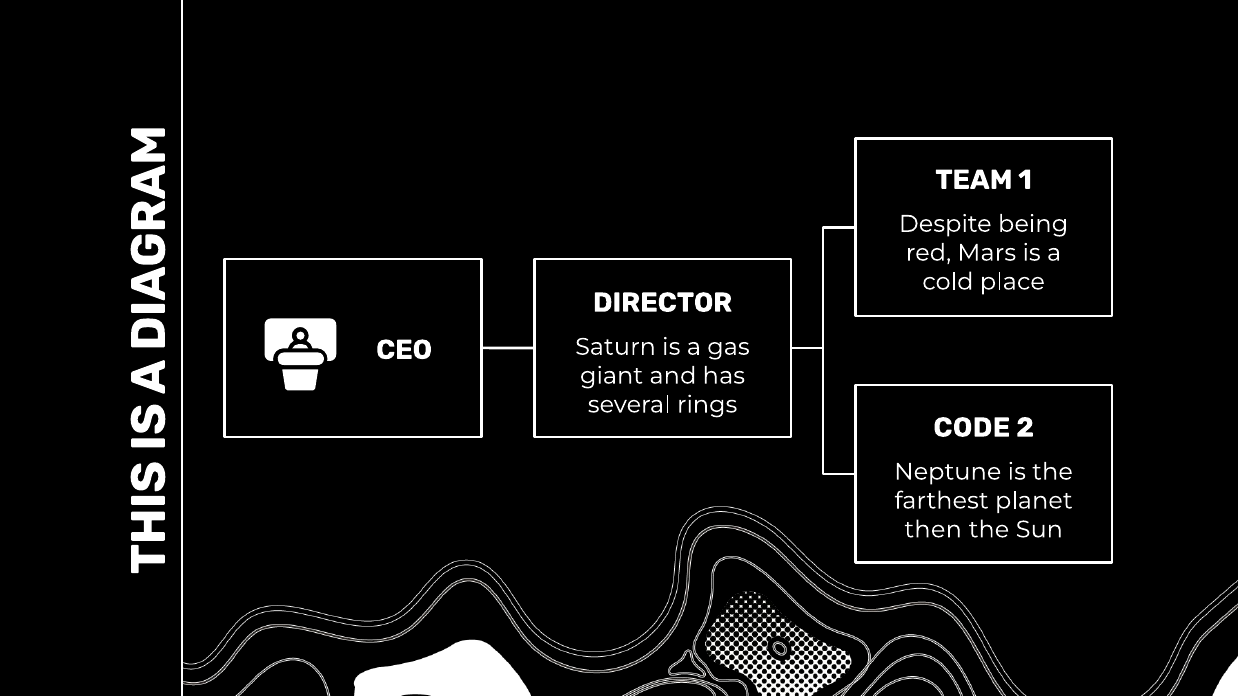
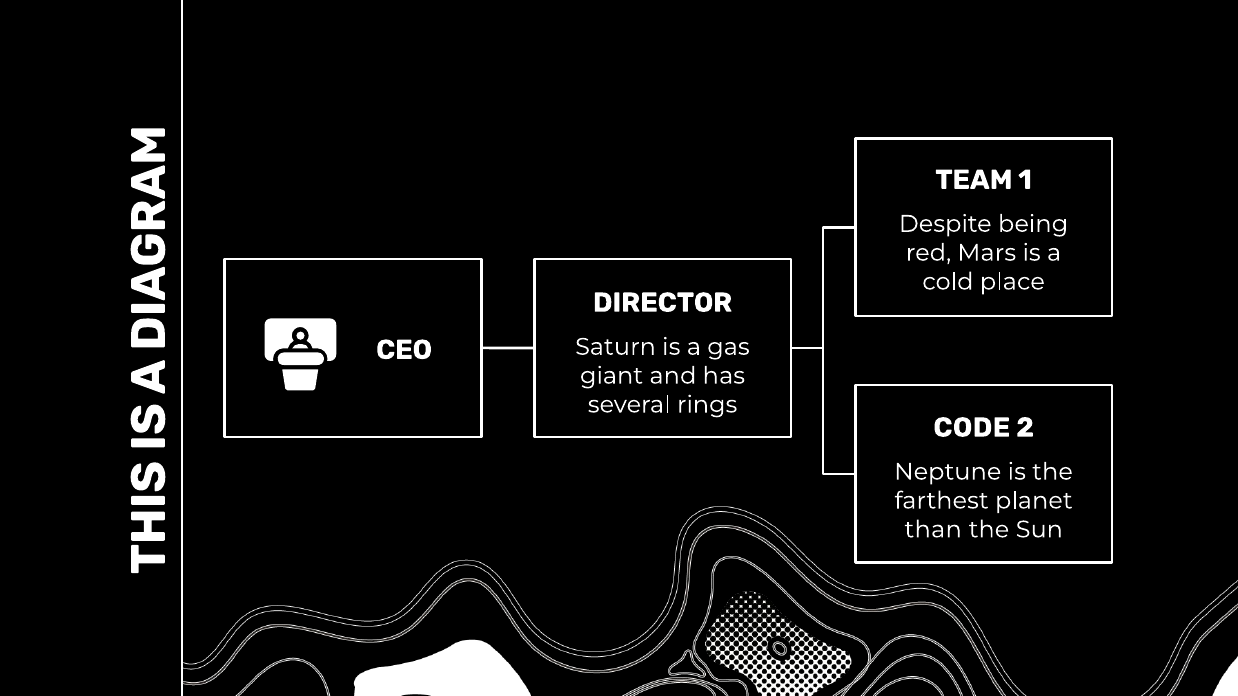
then: then -> than (933, 530)
